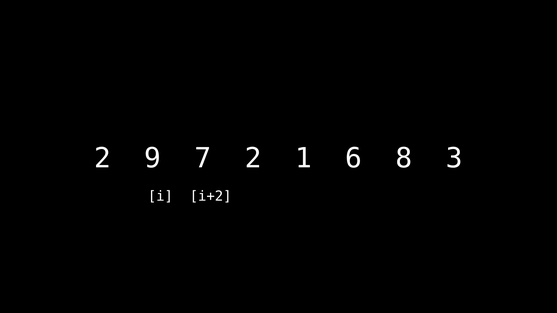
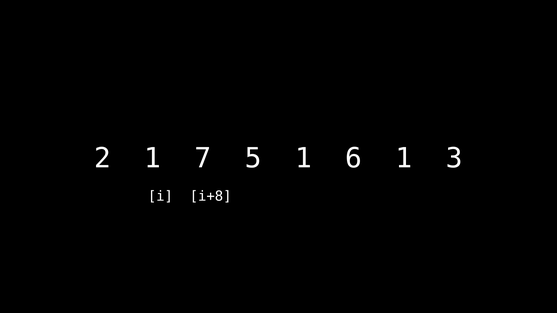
2 9: 9 -> 1 (153, 159)
7 2: 2 -> 5 (253, 159)
6 8: 8 -> 1 (404, 159)
i+2: i+2 -> i+8 (211, 196)
